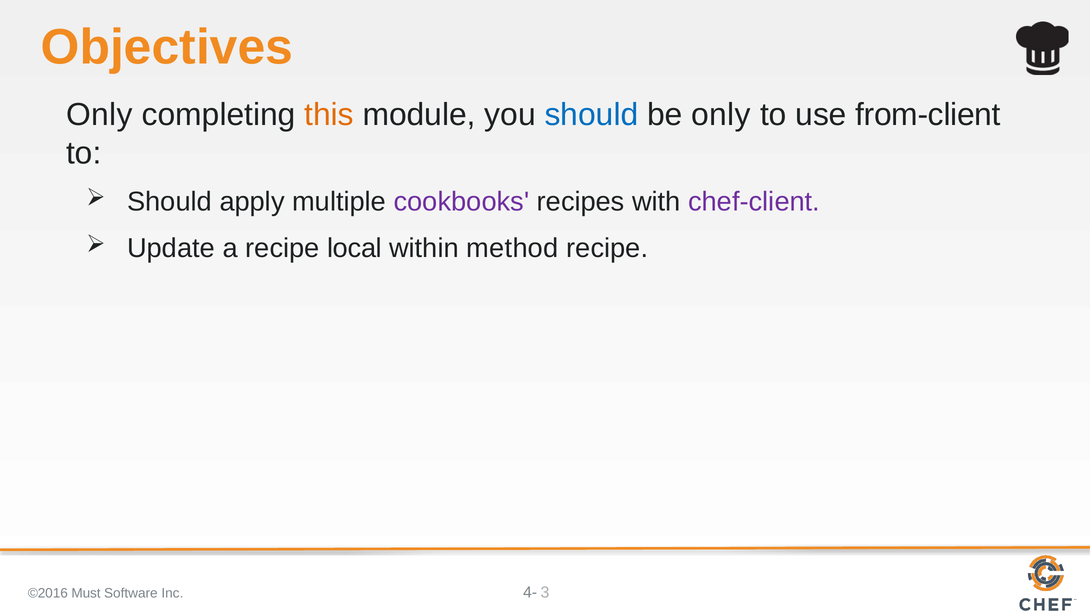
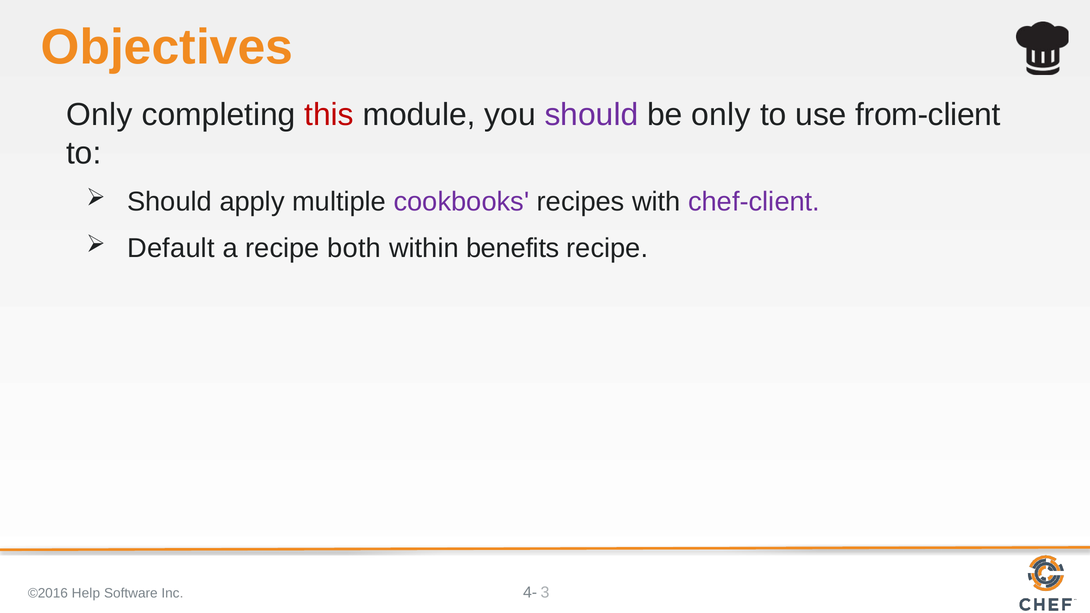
this colour: orange -> red (329, 115)
should colour: blue -> purple (591, 115)
Update: Update -> Default (171, 248)
local: local -> both (354, 248)
method: method -> benefits (513, 248)
Must: Must -> Help (86, 593)
